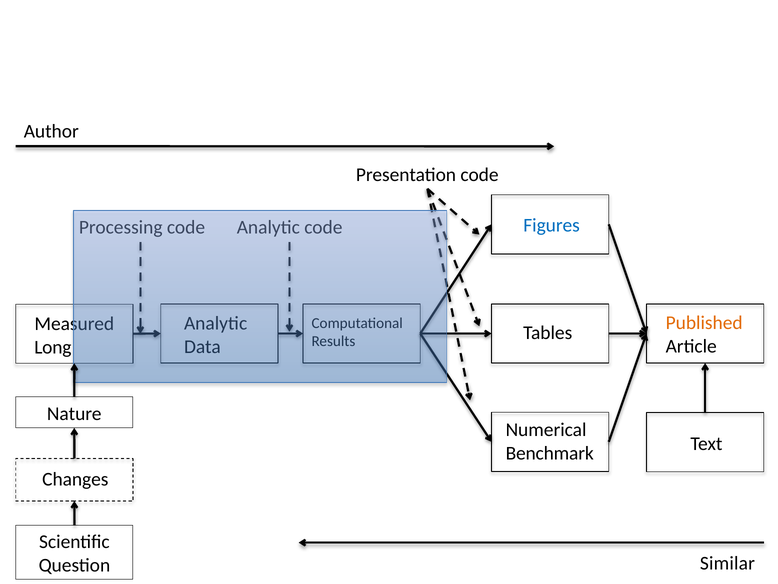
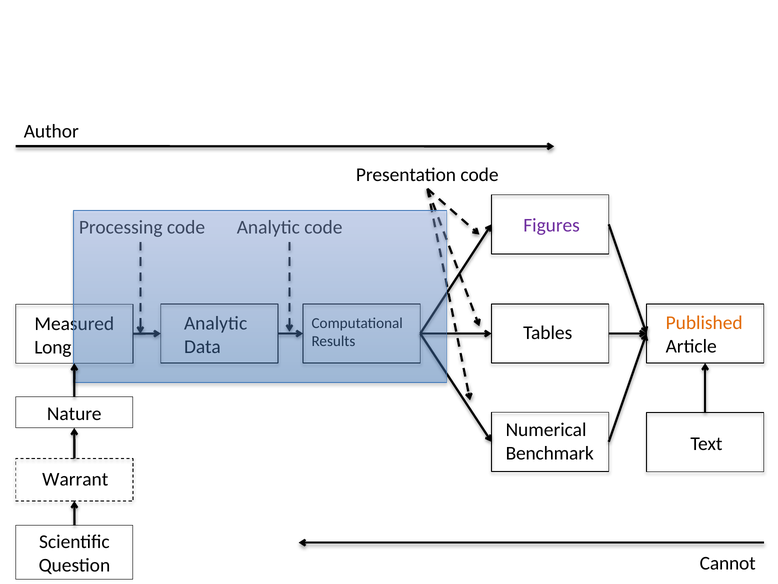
Figures colour: blue -> purple (552, 225)
Changes: Changes -> Warrant (75, 479)
Similar: Similar -> Cannot (728, 563)
